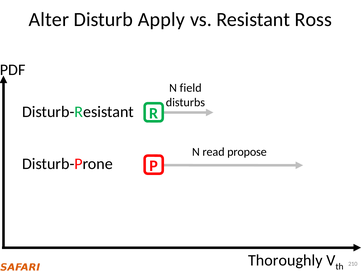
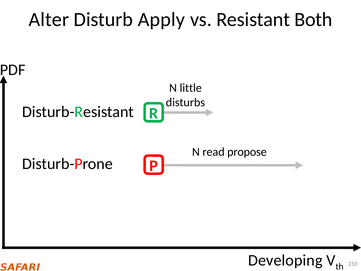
Ross: Ross -> Both (313, 19)
field: field -> little (191, 88)
Thoroughly: Thoroughly -> Developing (285, 260)
